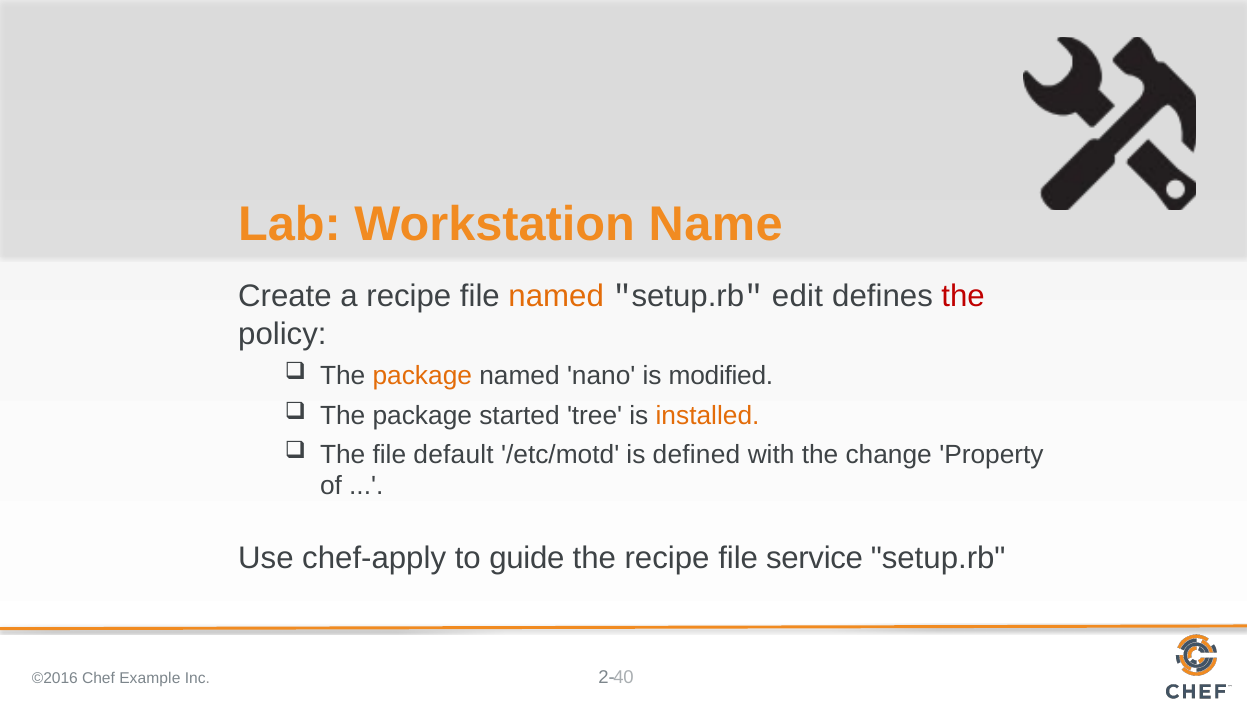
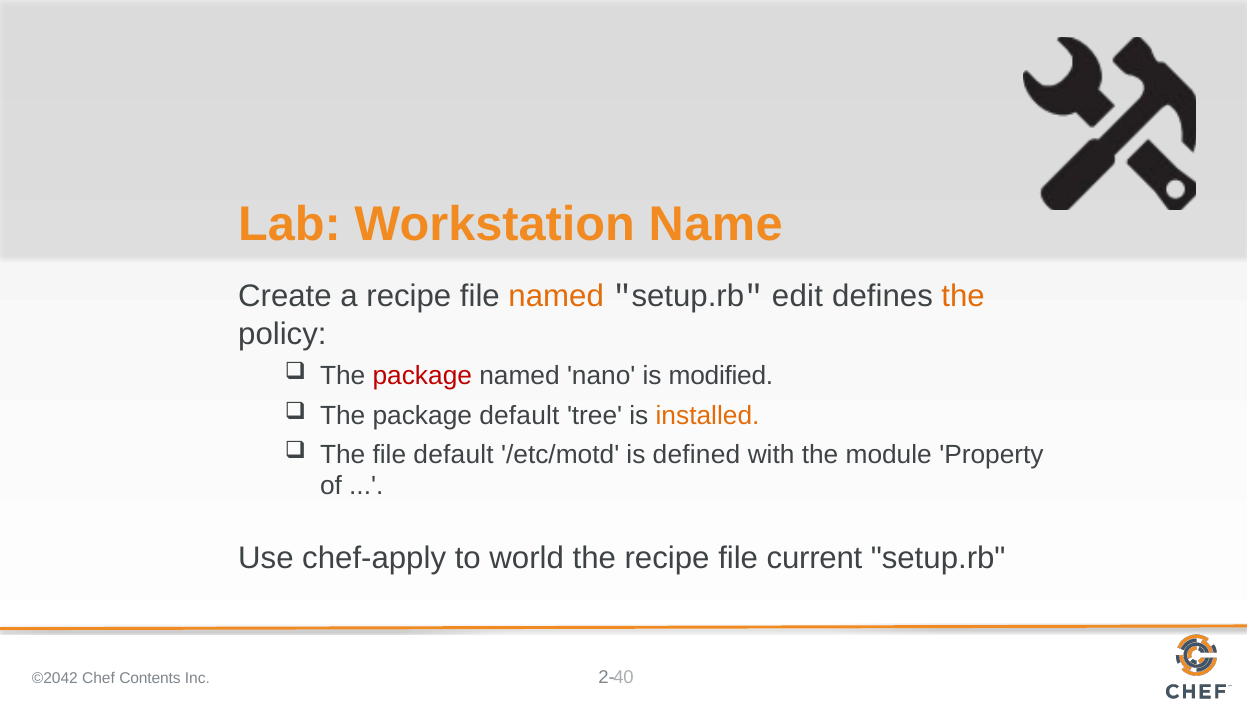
the colour: red -> orange (963, 297)
package colour: orange -> red (422, 376)
package started: started -> default (519, 416)
change: change -> module (889, 455)
guide: guide -> world (527, 559)
service: service -> current (815, 559)
©2016: ©2016 -> ©2042 (55, 679)
Example: Example -> Contents (150, 679)
